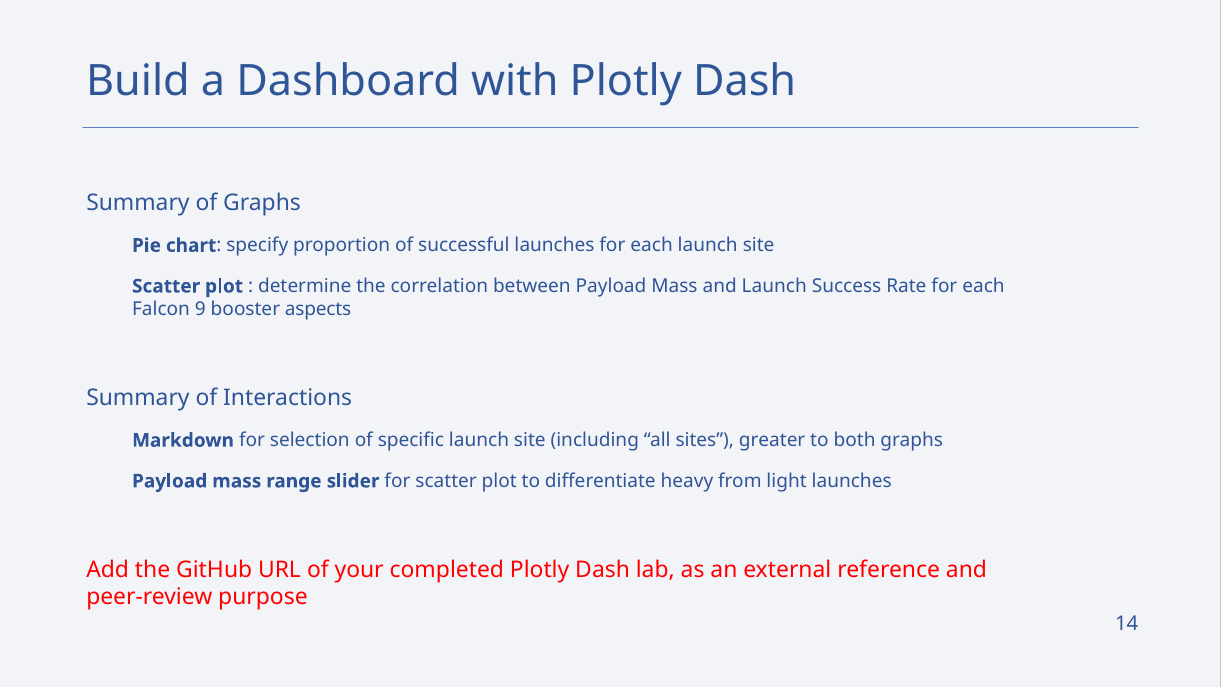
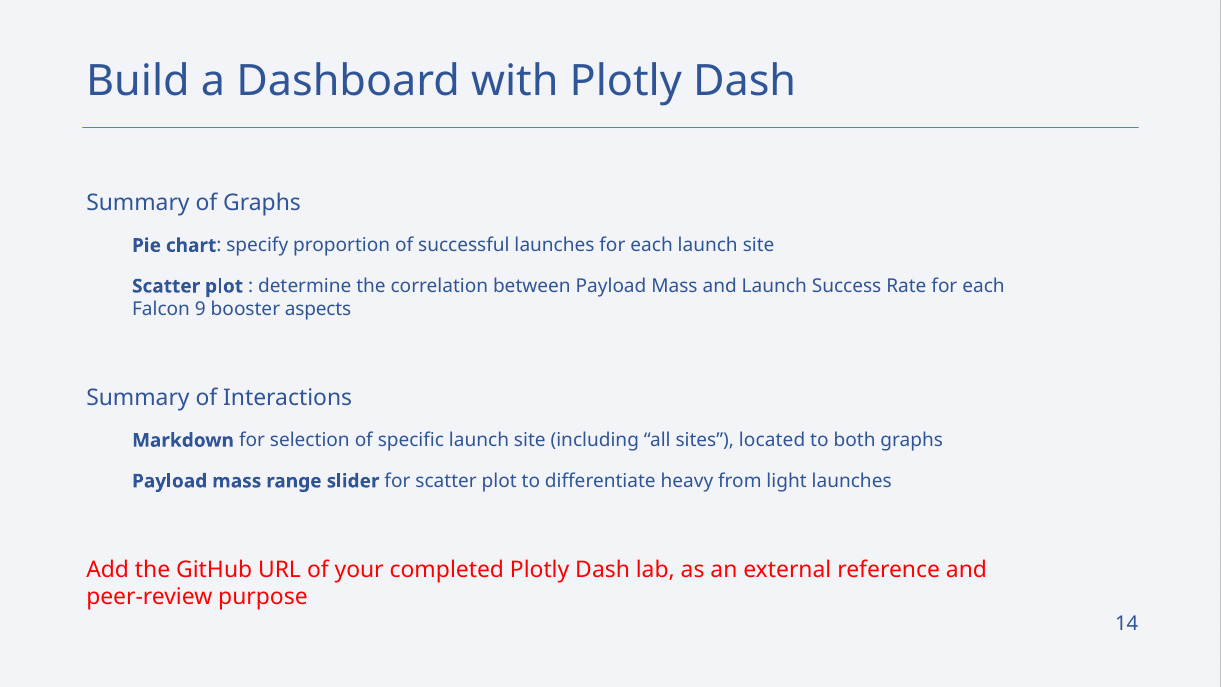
greater: greater -> located (772, 440)
